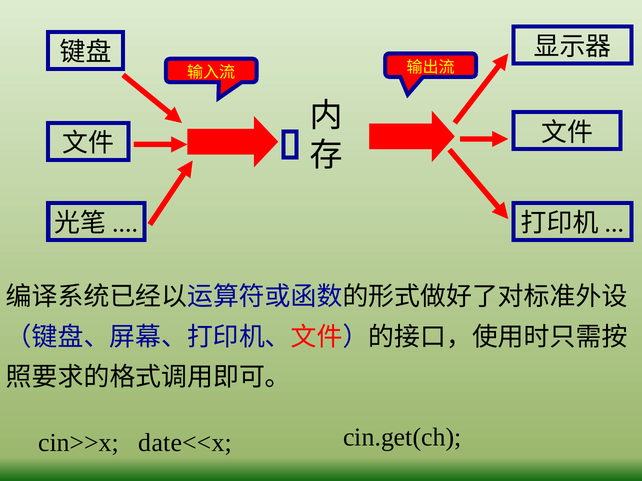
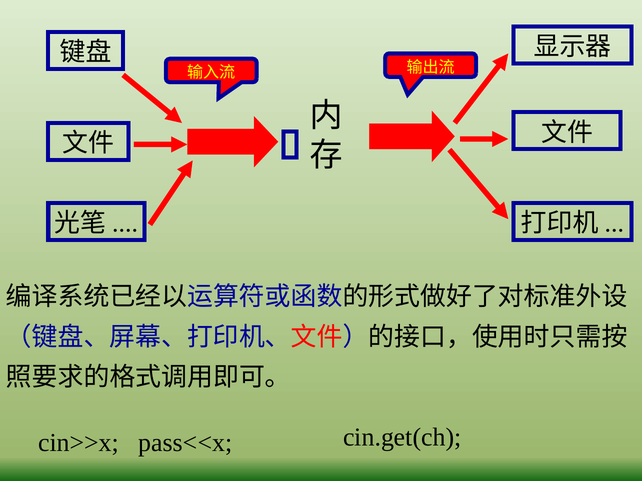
date<<x: date<<x -> pass<<x (185, 443)
